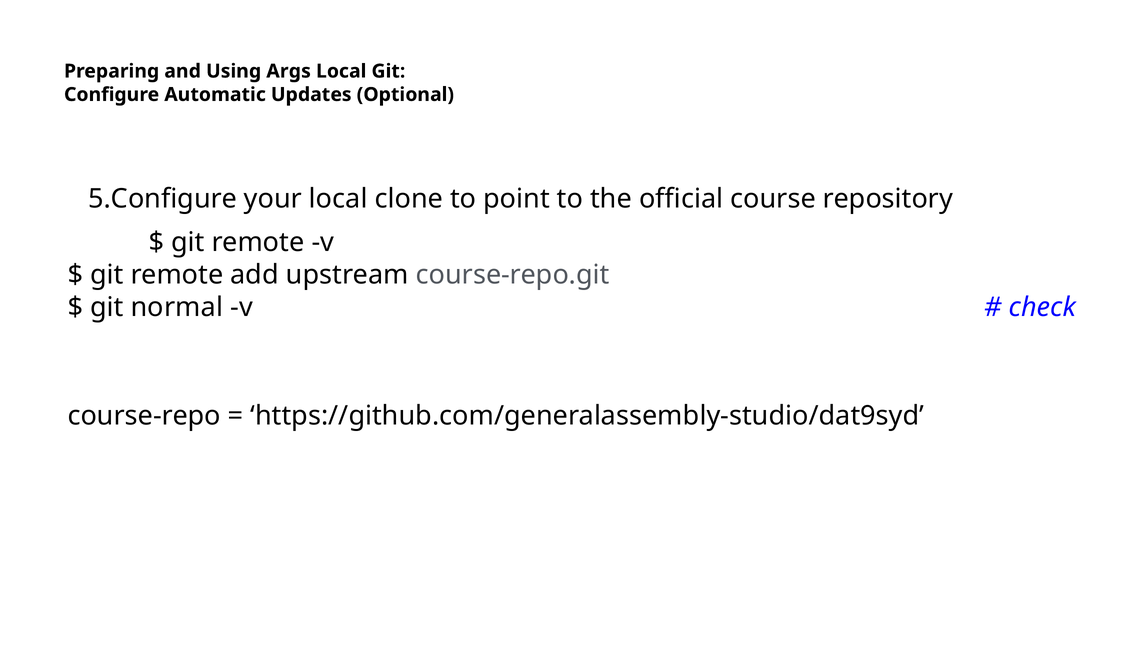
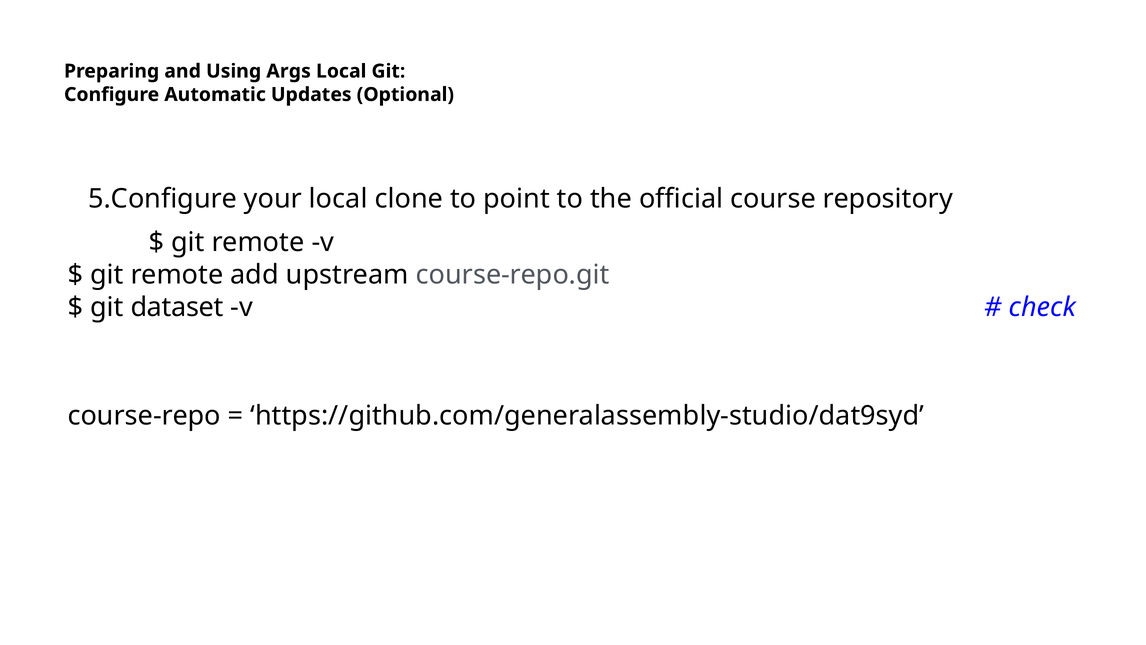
normal: normal -> dataset (177, 307)
